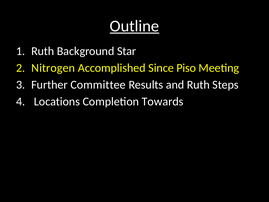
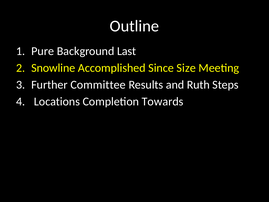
Outline underline: present -> none (134, 26)
Ruth: Ruth -> Pure (43, 51)
Star: Star -> Last (127, 51)
Nitrogen: Nitrogen -> Snowline (53, 68)
Piso: Piso -> Size (186, 68)
